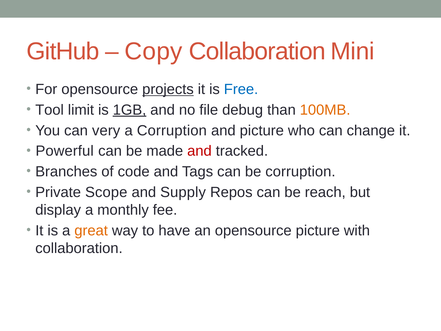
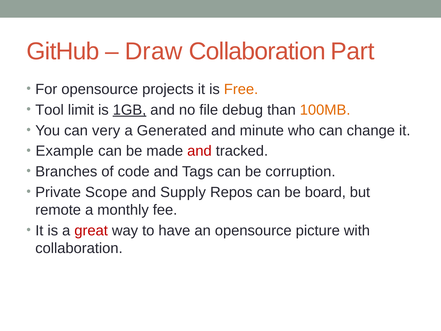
Copy: Copy -> Draw (154, 51)
Mini: Mini -> Part (353, 51)
projects underline: present -> none (168, 89)
Free colour: blue -> orange (241, 89)
a Corruption: Corruption -> Generated (172, 130)
and picture: picture -> minute (262, 130)
Powerful: Powerful -> Example (65, 151)
reach: reach -> board (325, 192)
display: display -> remote (58, 210)
great colour: orange -> red (91, 230)
